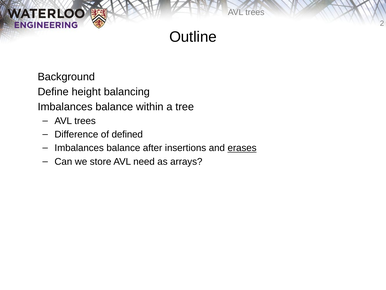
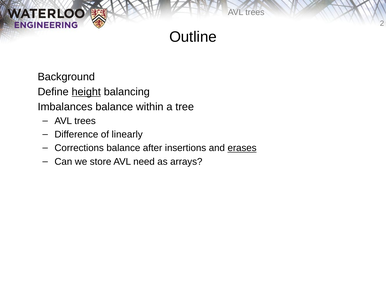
height underline: none -> present (86, 92)
defined: defined -> linearly (127, 134)
Imbalances: Imbalances -> Corrections (79, 148)
